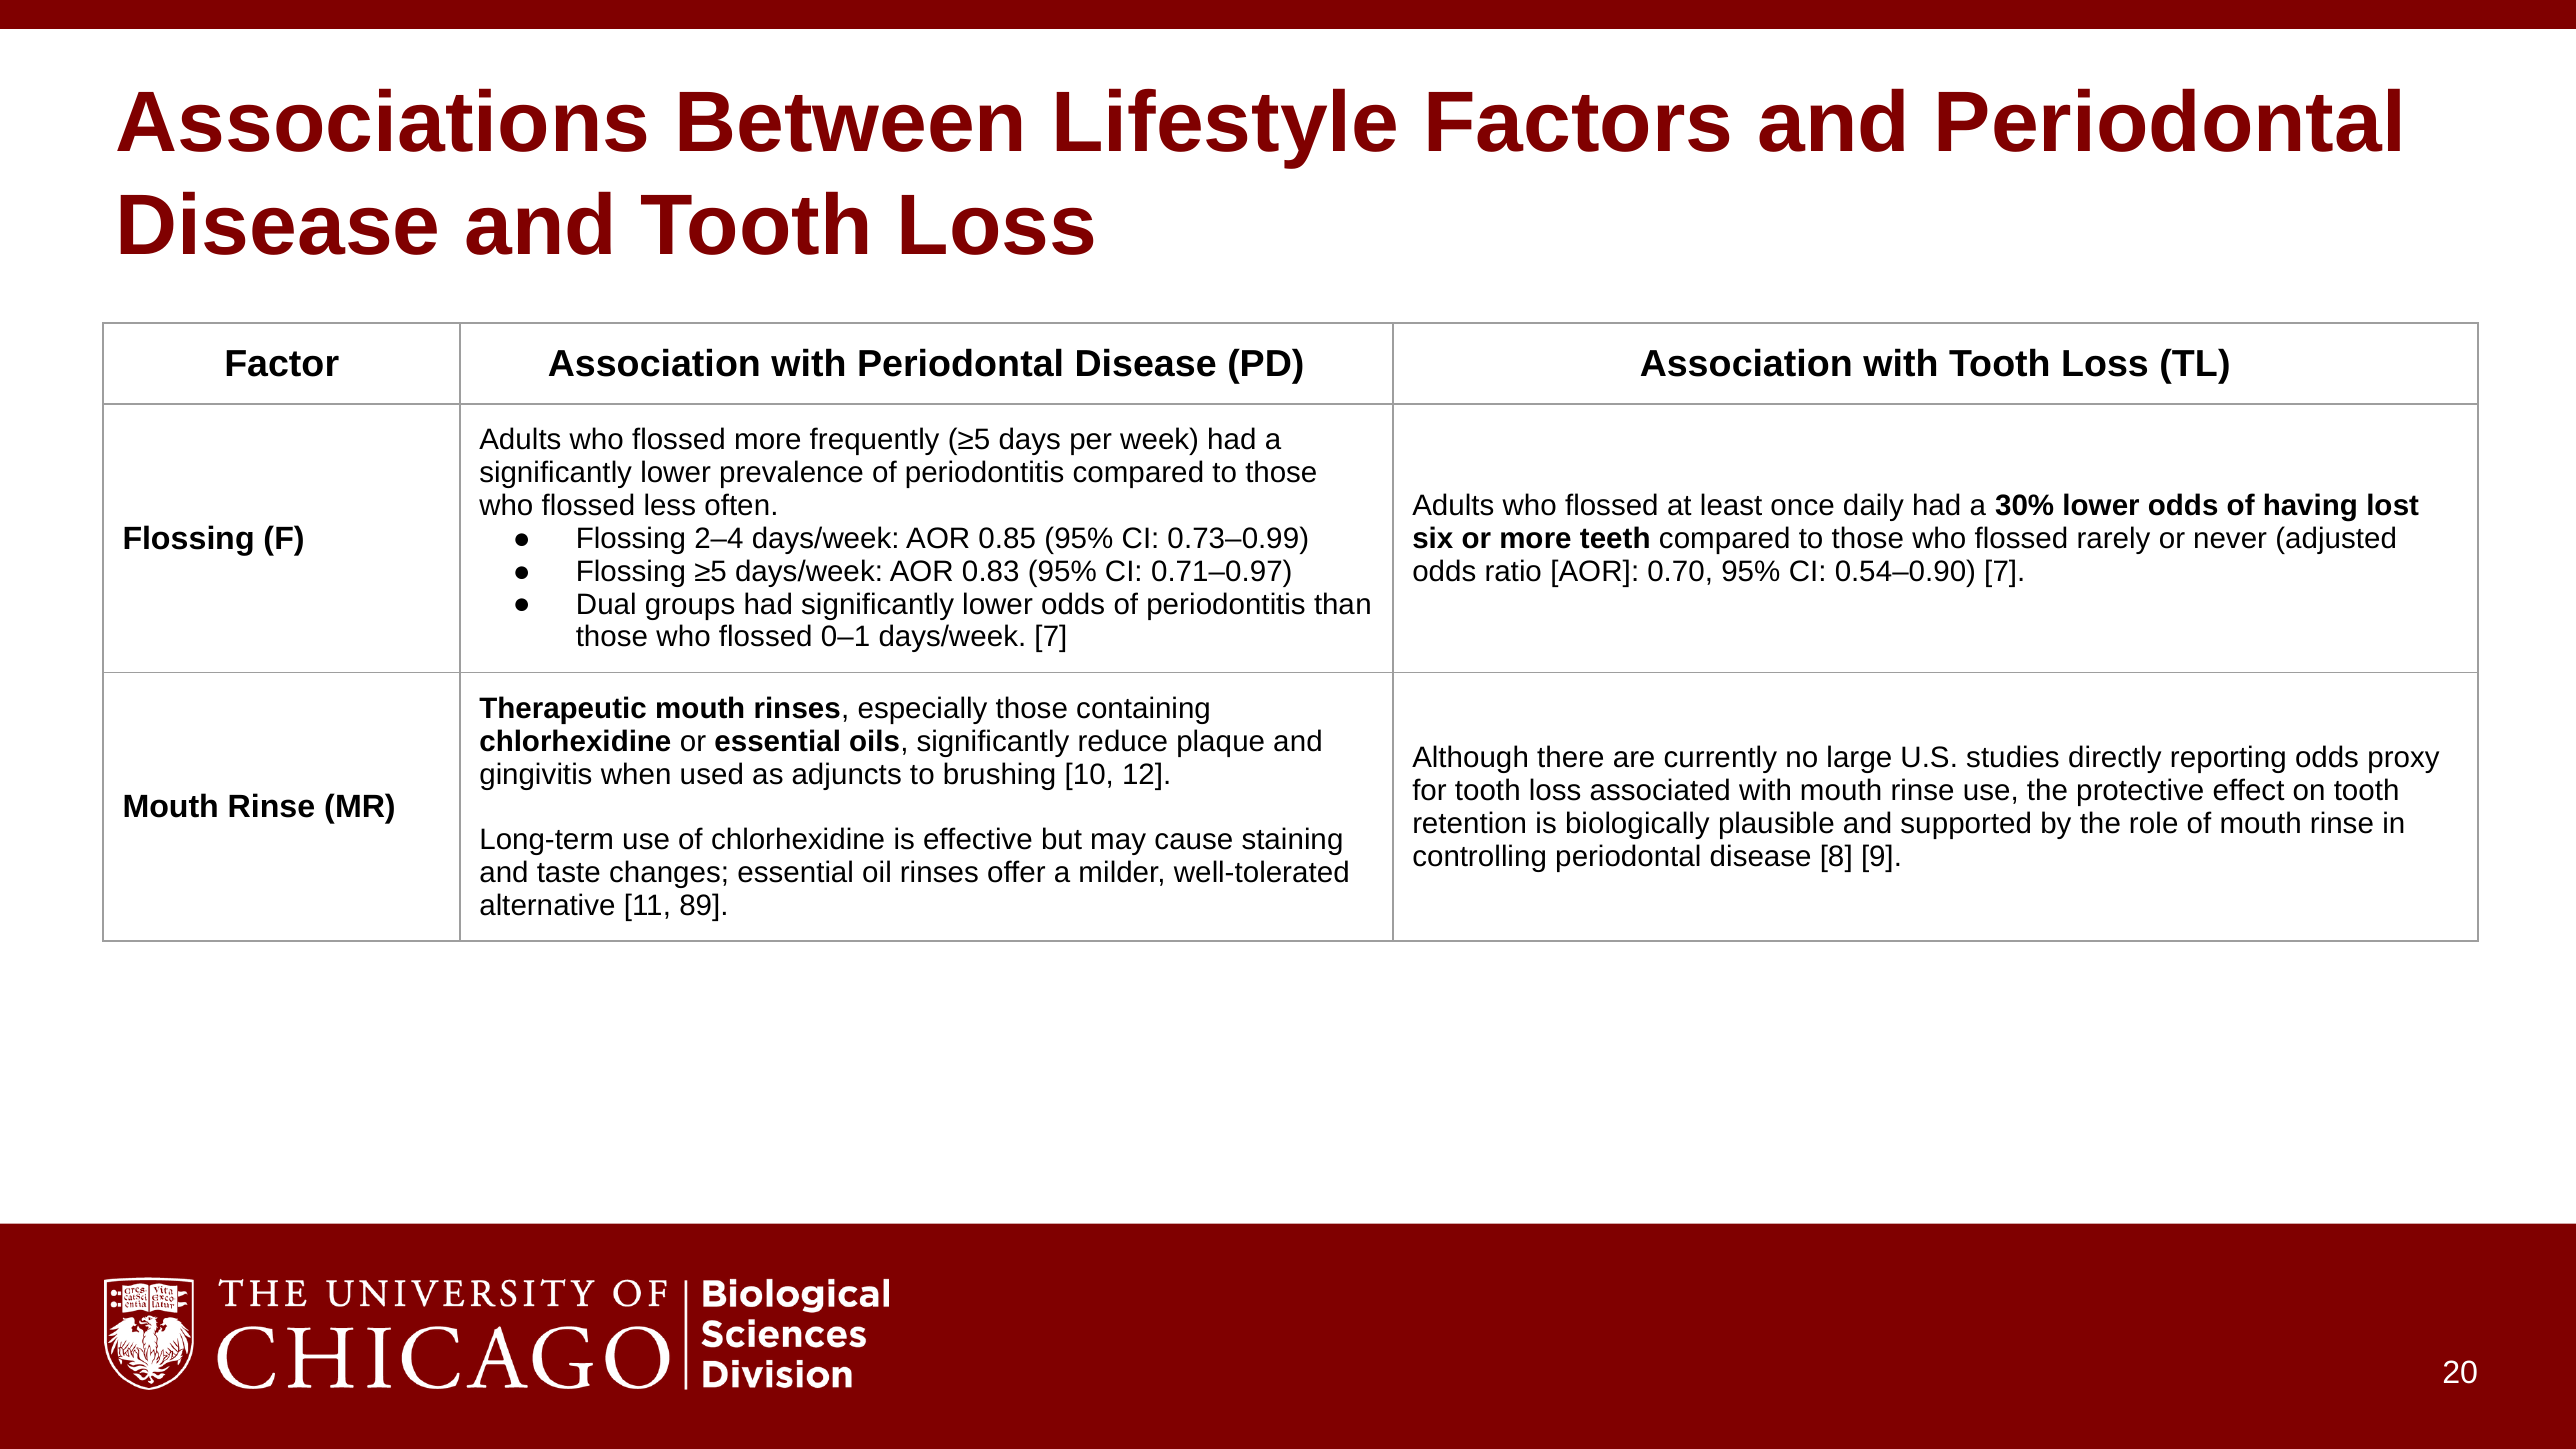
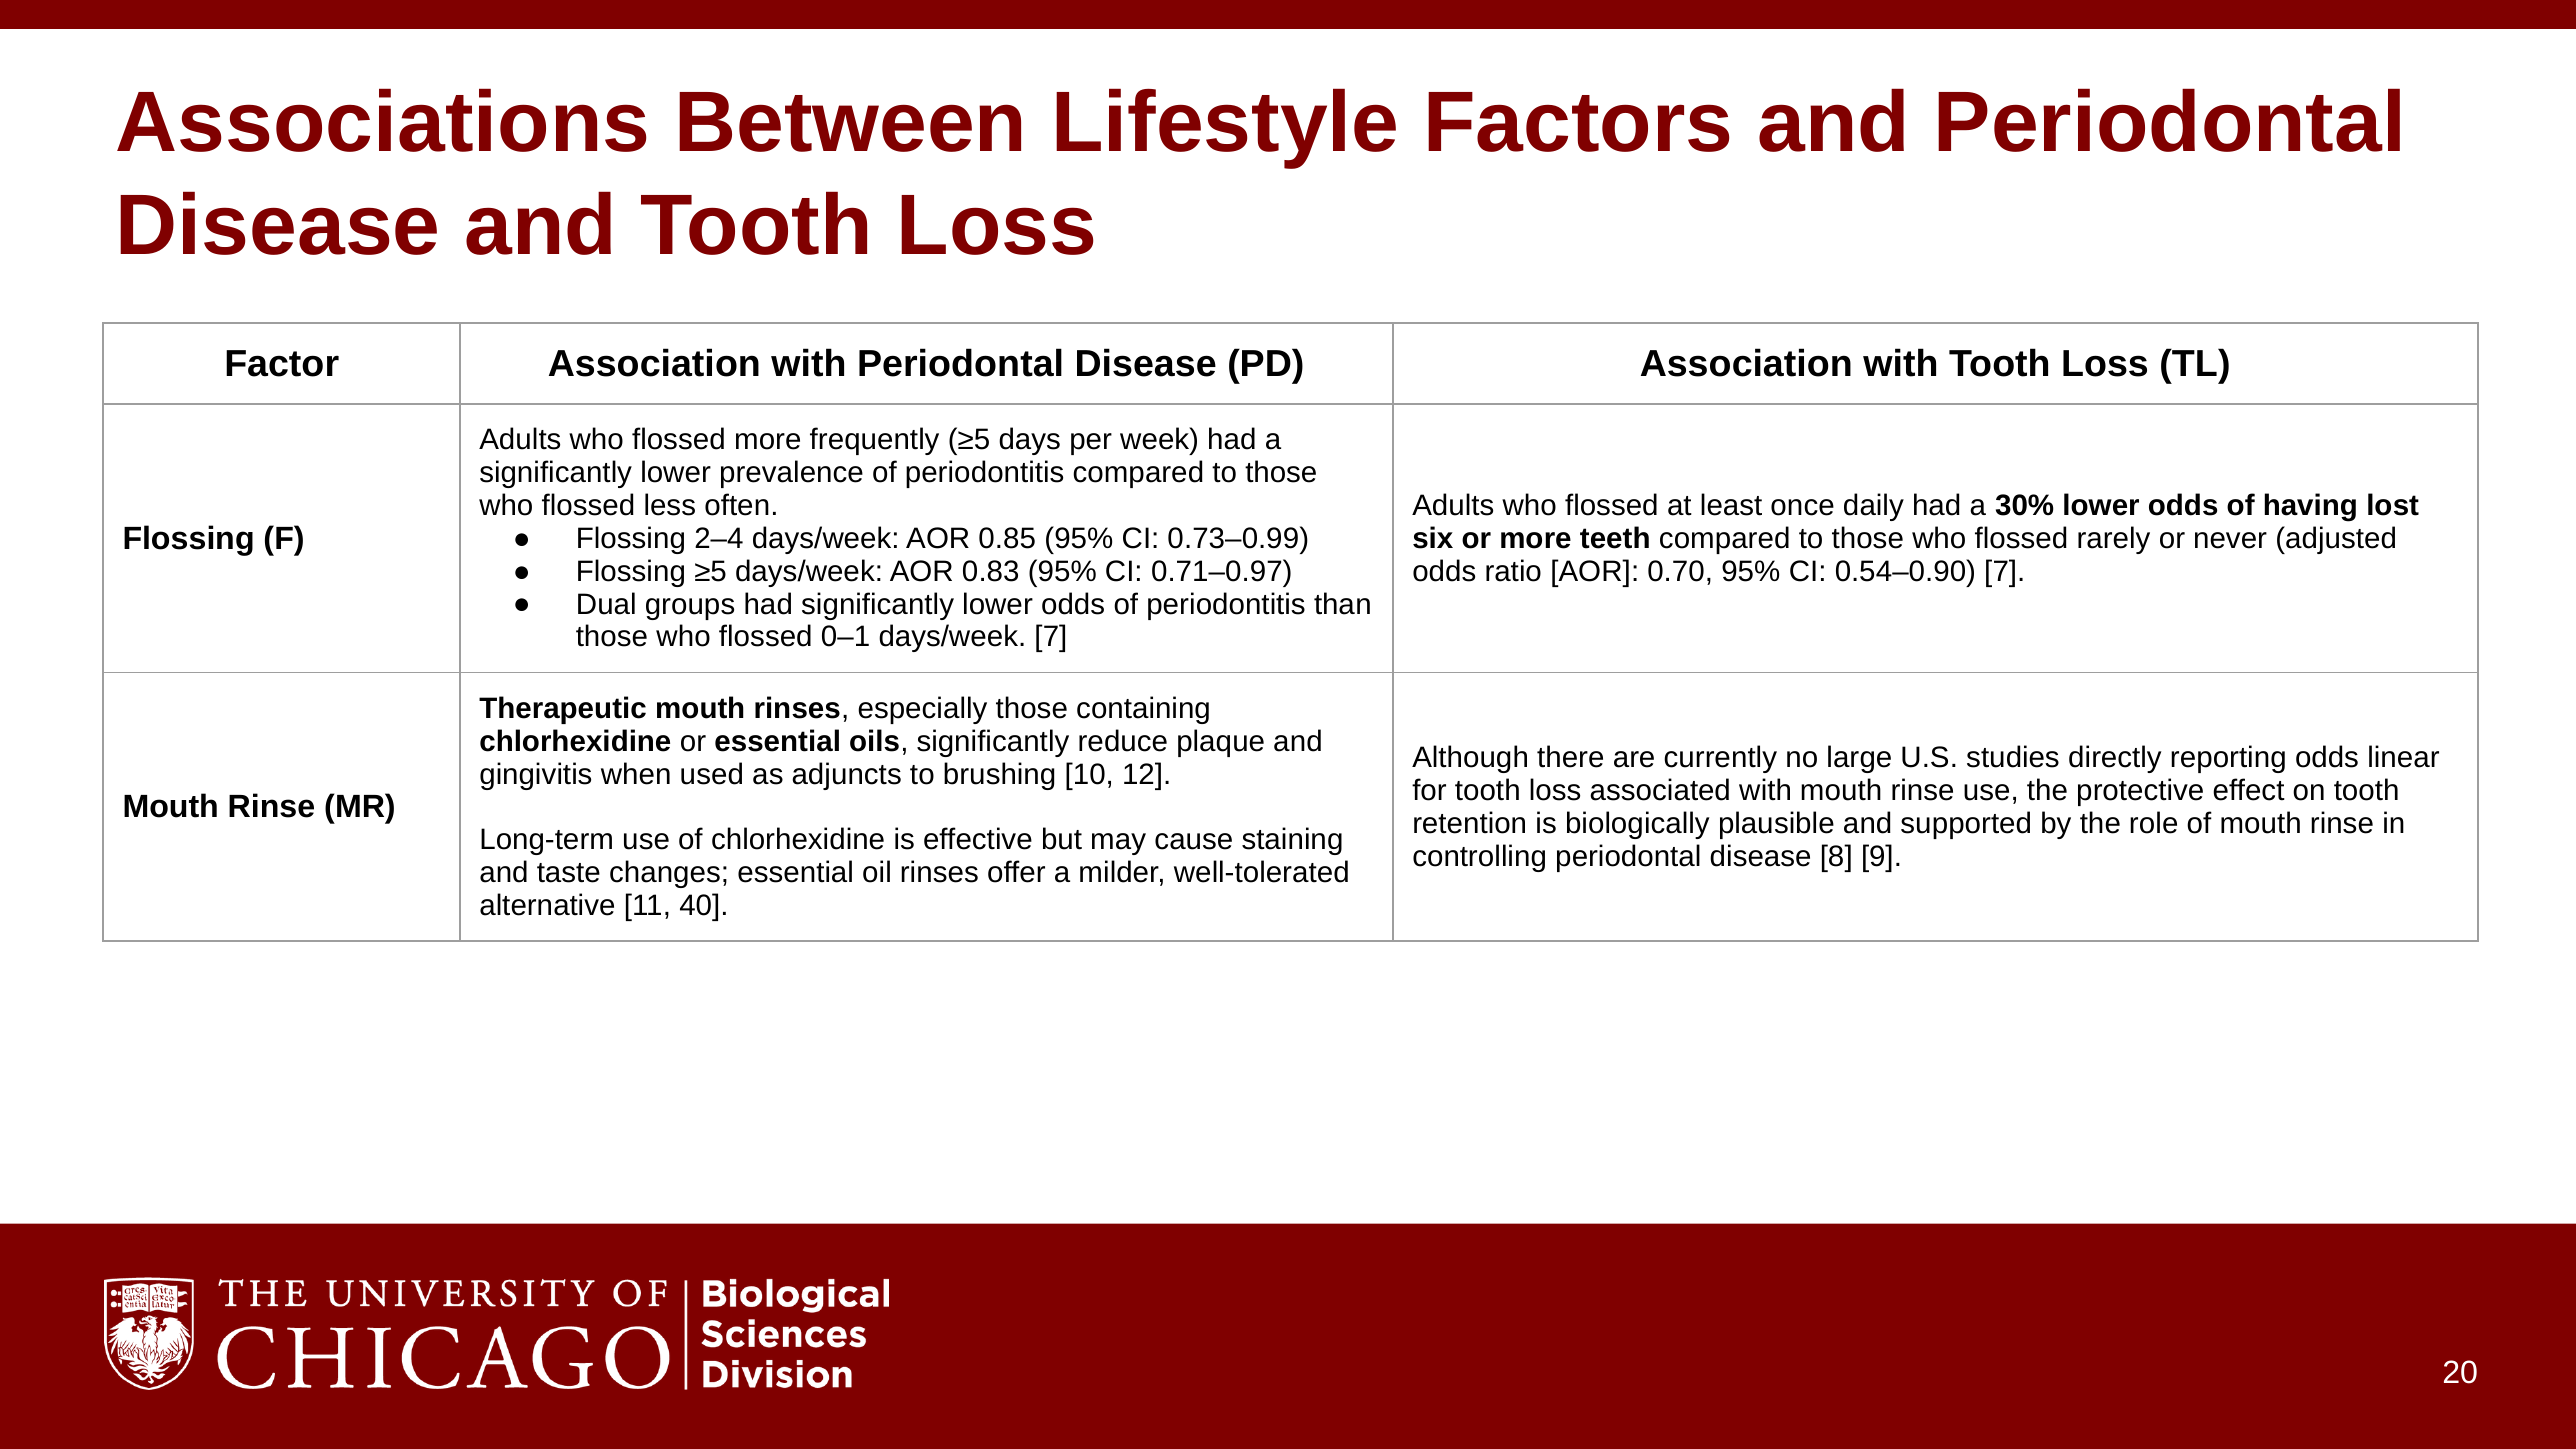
proxy: proxy -> linear (2403, 758)
89: 89 -> 40 (704, 906)
